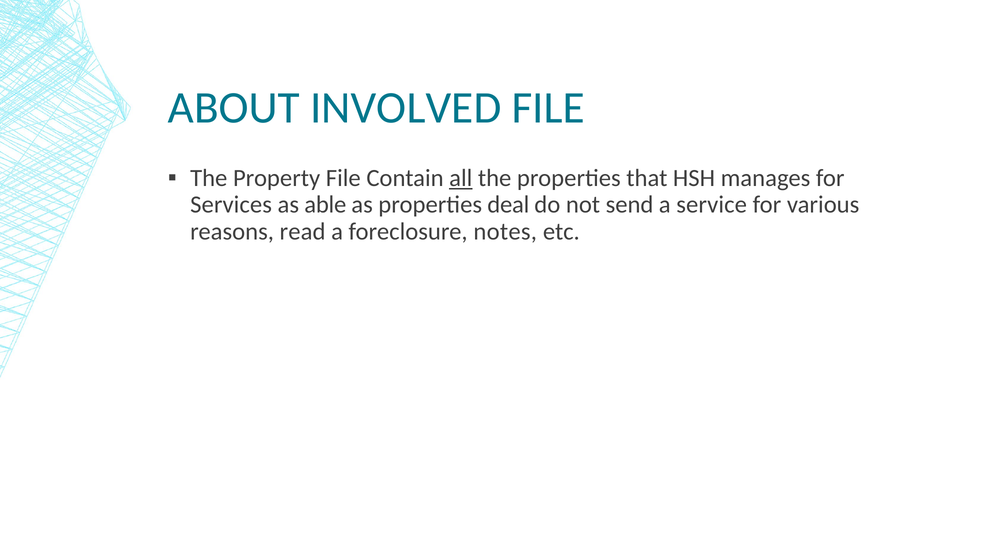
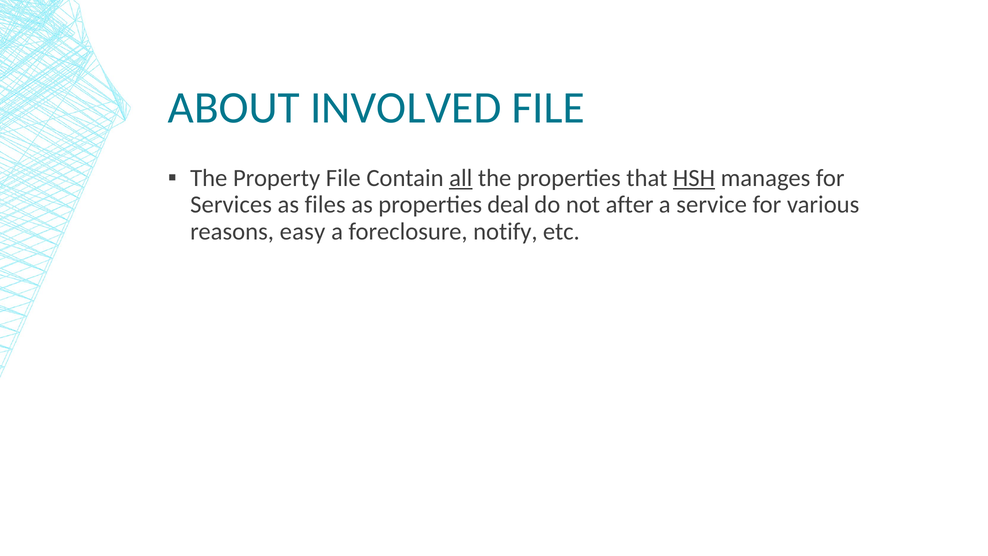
HSH underline: none -> present (694, 178)
able: able -> files (325, 205)
send: send -> after (630, 205)
read: read -> easy (302, 231)
notes: notes -> notify (505, 231)
